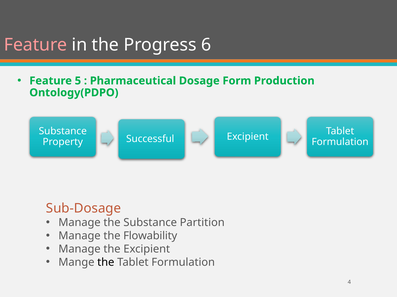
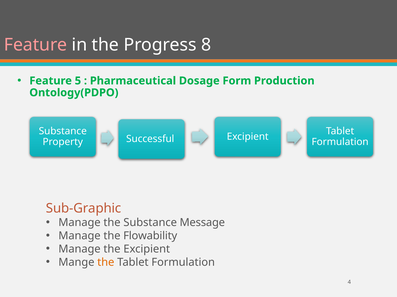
6: 6 -> 8 (206, 45)
Sub-Dosage: Sub-Dosage -> Sub-Graphic (84, 209)
Partition: Partition -> Message (202, 223)
the colour: black -> orange (106, 263)
